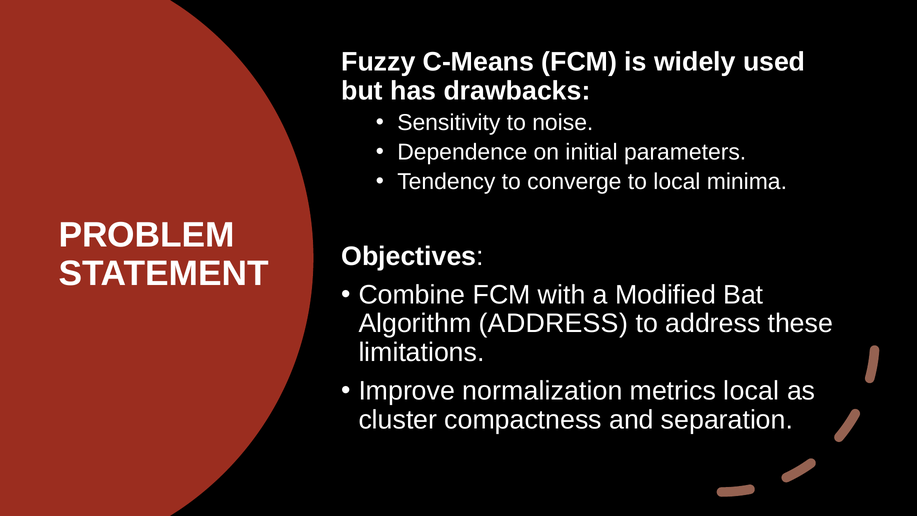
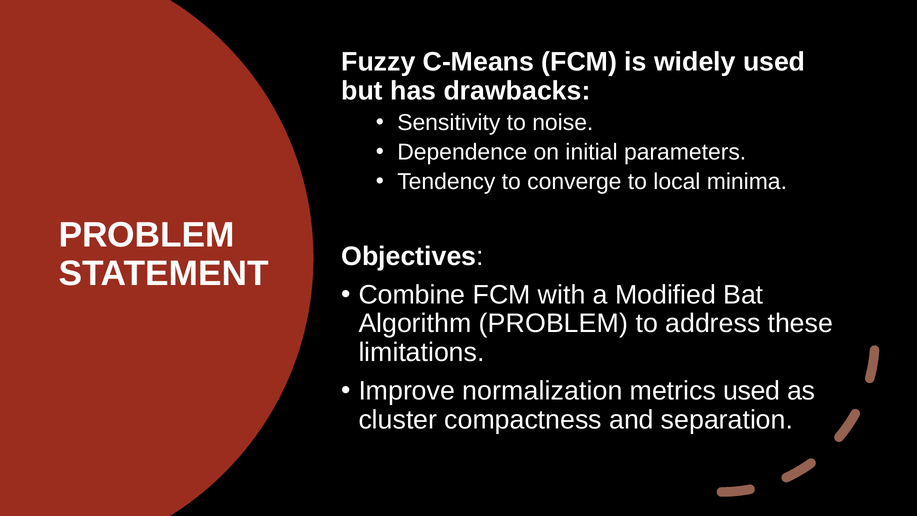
Algorithm ADDRESS: ADDRESS -> PROBLEM (553, 324)
metrics local: local -> used (752, 391)
